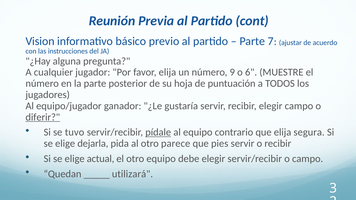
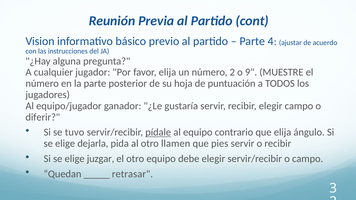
7: 7 -> 4 (271, 41)
número 9: 9 -> 2 (232, 72)
6: 6 -> 9 (251, 72)
diferir underline: present -> none (43, 117)
segura: segura -> ángulo (309, 132)
parece: parece -> llamen (176, 144)
actual: actual -> juzgar (101, 159)
utilizará: utilizará -> retrasar (132, 174)
